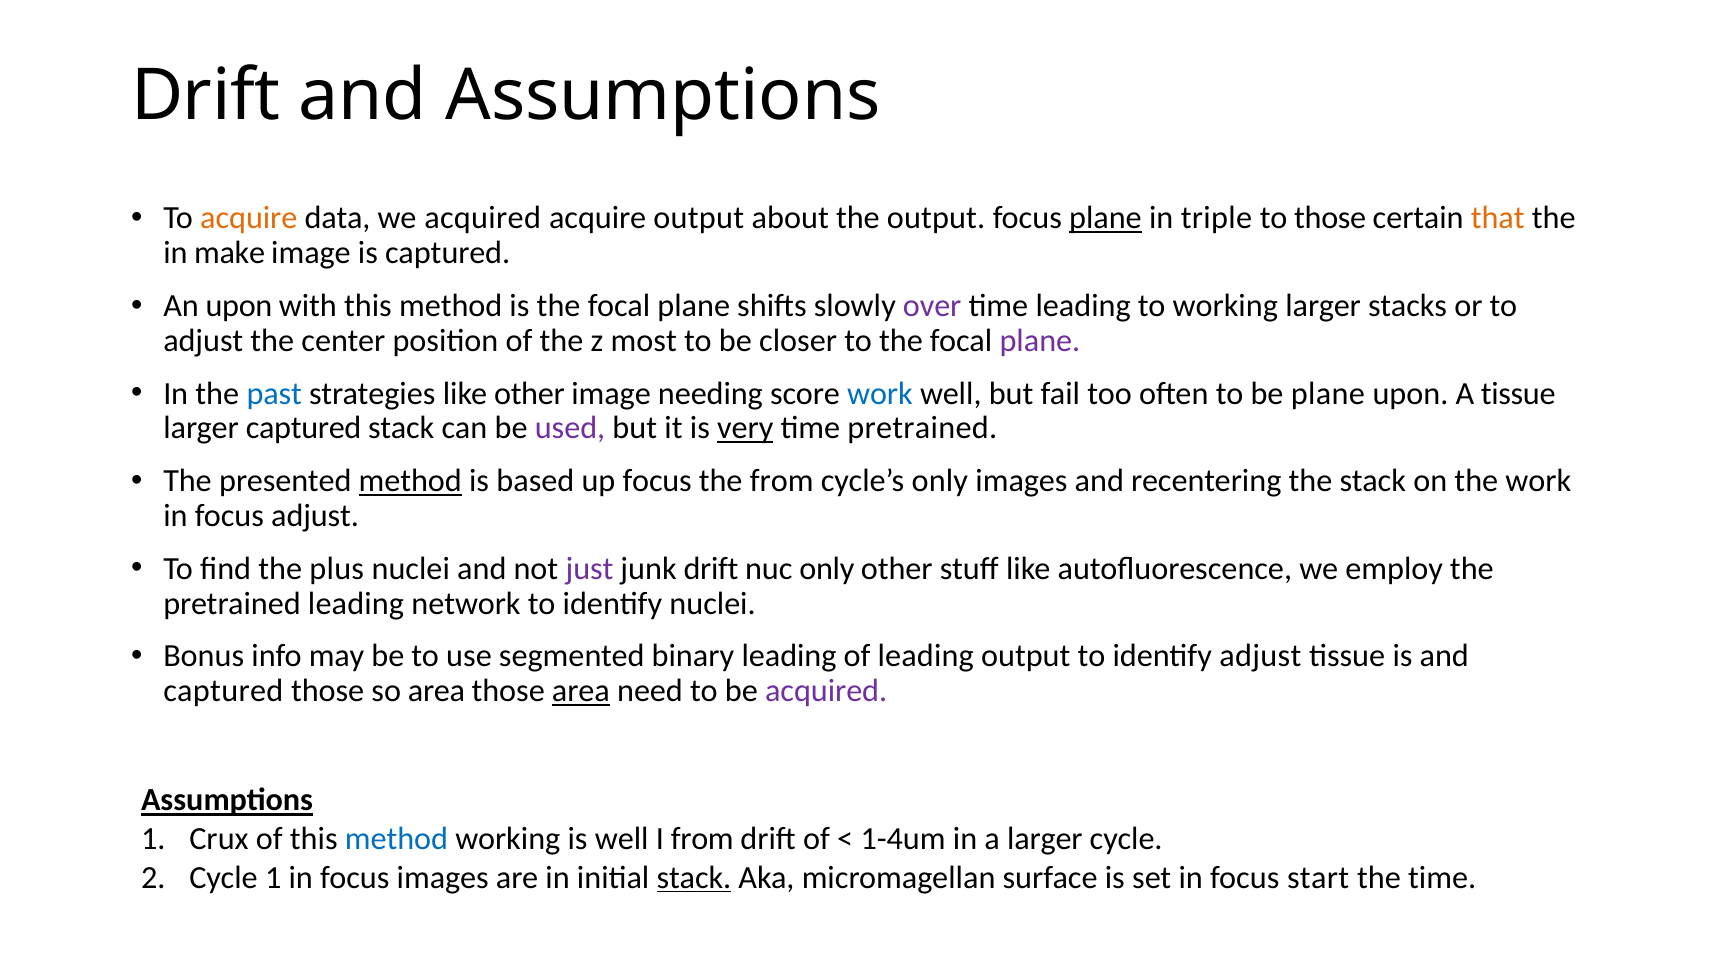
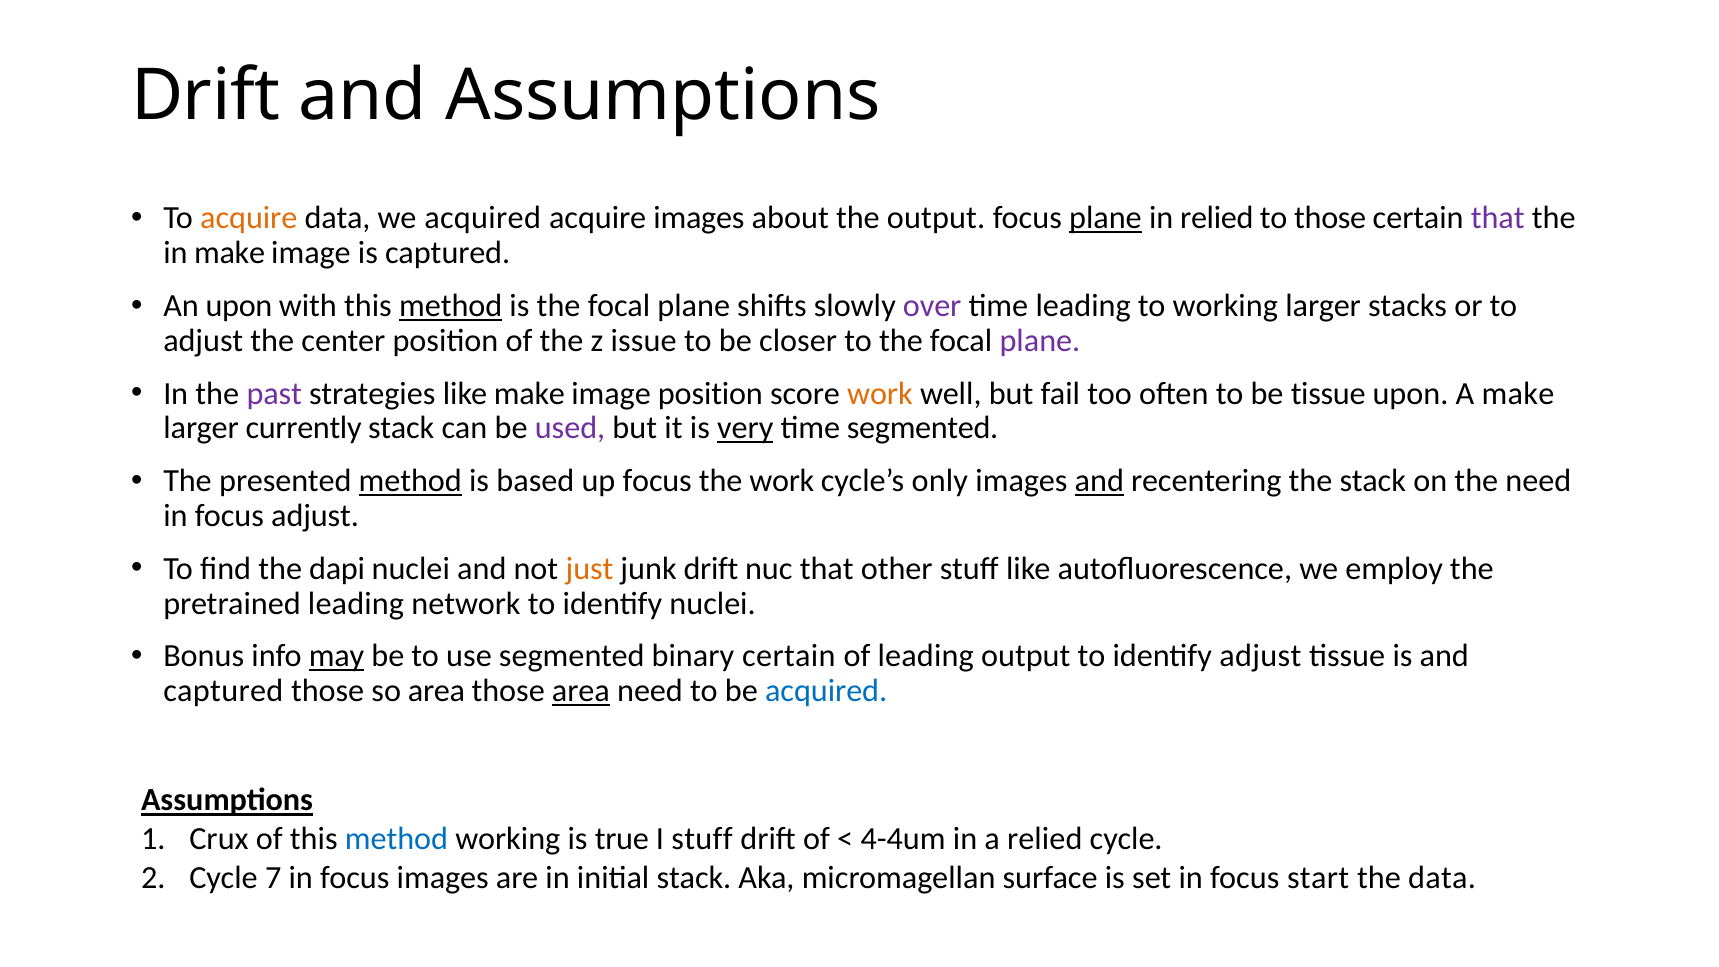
acquire output: output -> images (699, 218)
in triple: triple -> relied (1217, 218)
that colour: orange -> purple (1498, 218)
method underline: none -> present (451, 306)
most: most -> issue (644, 341)
past colour: blue -> purple (274, 393)
like other: other -> make (529, 393)
image needing: needing -> position (710, 393)
work colour: blue -> orange (880, 393)
be plane: plane -> tissue (1328, 393)
A tissue: tissue -> make (1518, 393)
larger captured: captured -> currently (304, 428)
time pretrained: pretrained -> segmented (923, 428)
the from: from -> work (782, 481)
and underline: none -> present (1099, 481)
the work: work -> need (1538, 481)
plus: plus -> dapi (337, 569)
just colour: purple -> orange (589, 569)
nuc only: only -> that (827, 569)
may underline: none -> present (336, 656)
binary leading: leading -> certain (789, 656)
acquired colour: purple -> blue (826, 691)
is well: well -> true (622, 839)
I from: from -> stuff (702, 839)
1-4um: 1-4um -> 4-4um (903, 839)
a larger: larger -> relied (1045, 839)
Cycle 1: 1 -> 7 (273, 878)
stack underline: present -> none (694, 878)
the time: time -> data (1442, 878)
